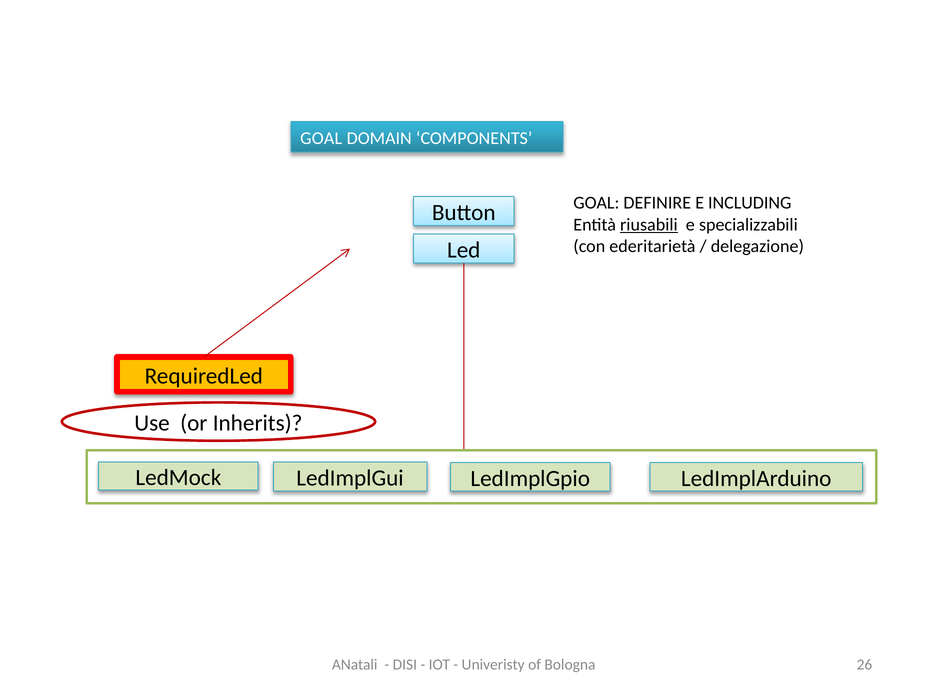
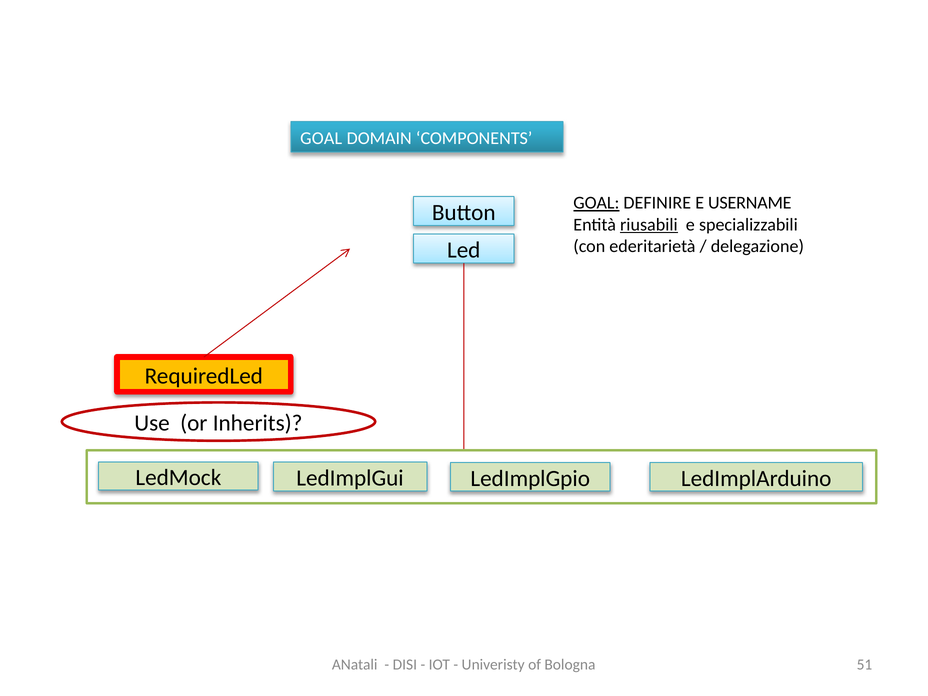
GOAL underline: none -> present (596, 203)
INCLUDING: INCLUDING -> USERNAME (750, 203)
26: 26 -> 51 (864, 665)
